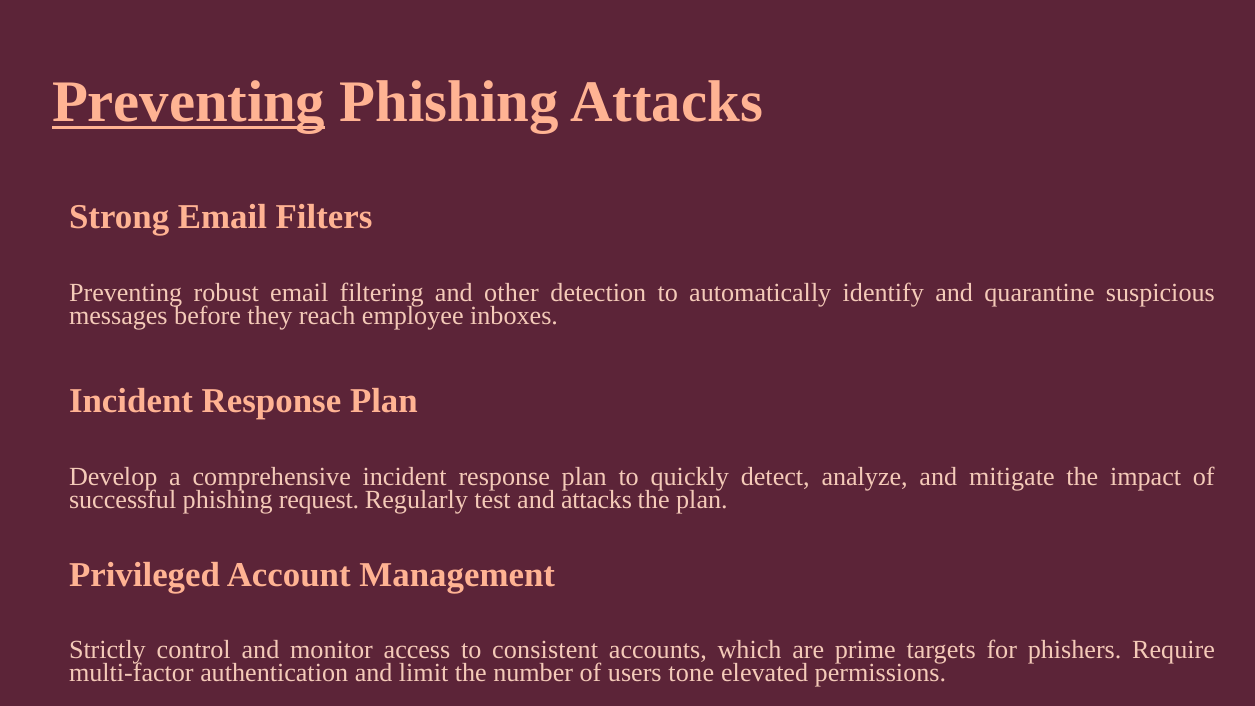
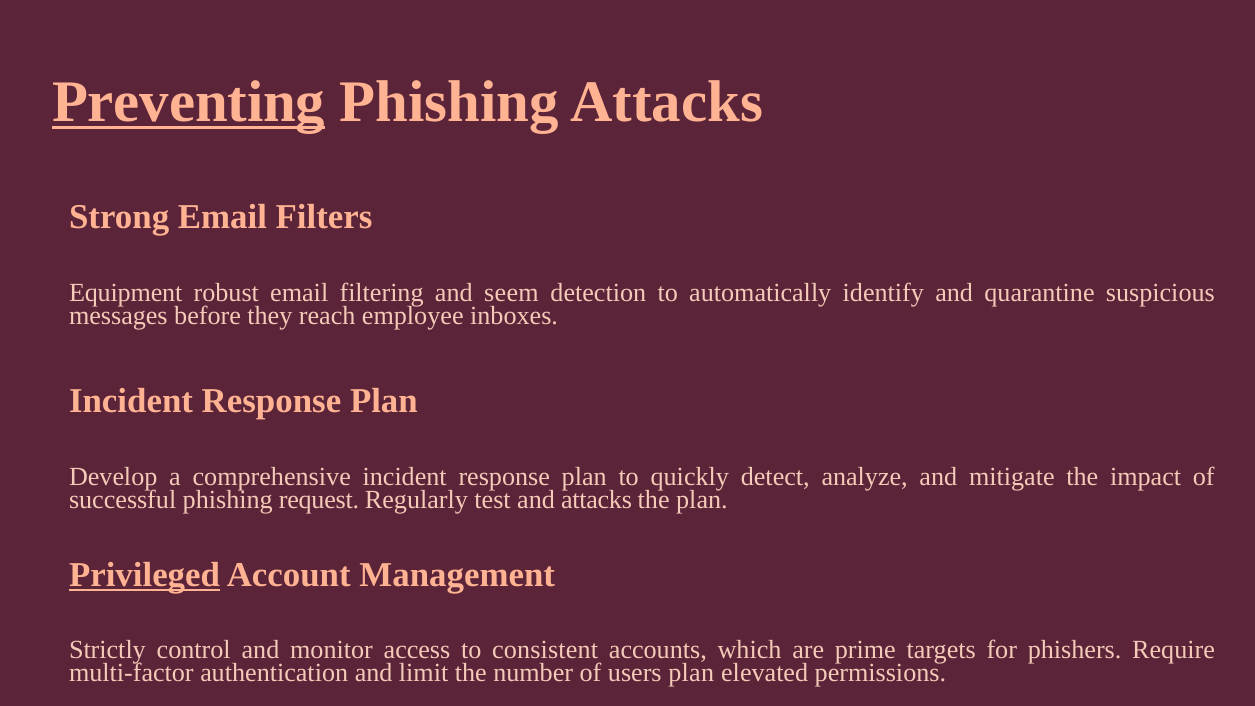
Preventing: Preventing -> Equipment (126, 293)
other: other -> seem (511, 293)
Privileged underline: none -> present (145, 575)
users tone: tone -> plan (691, 673)
